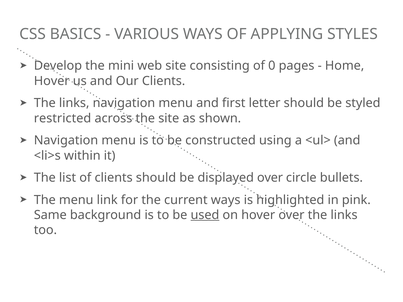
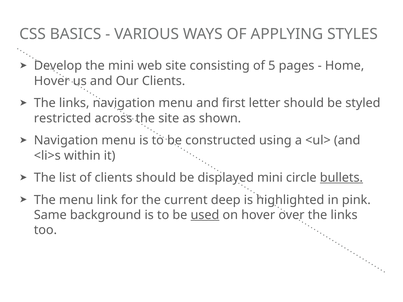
0: 0 -> 5 (272, 66)
displayed over: over -> mini (270, 178)
bullets underline: none -> present (341, 178)
current ways: ways -> deep (226, 200)
